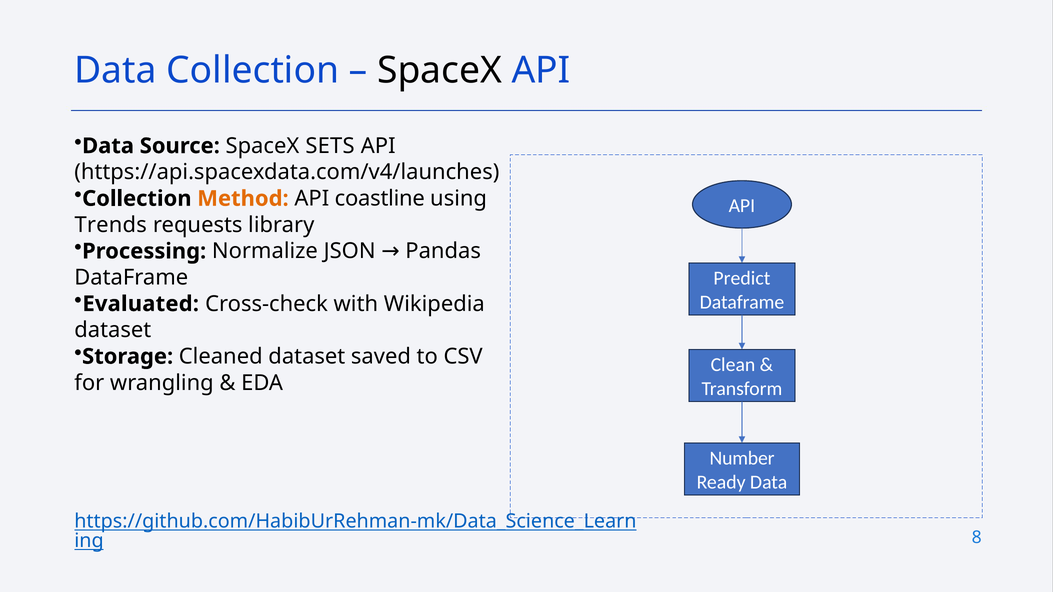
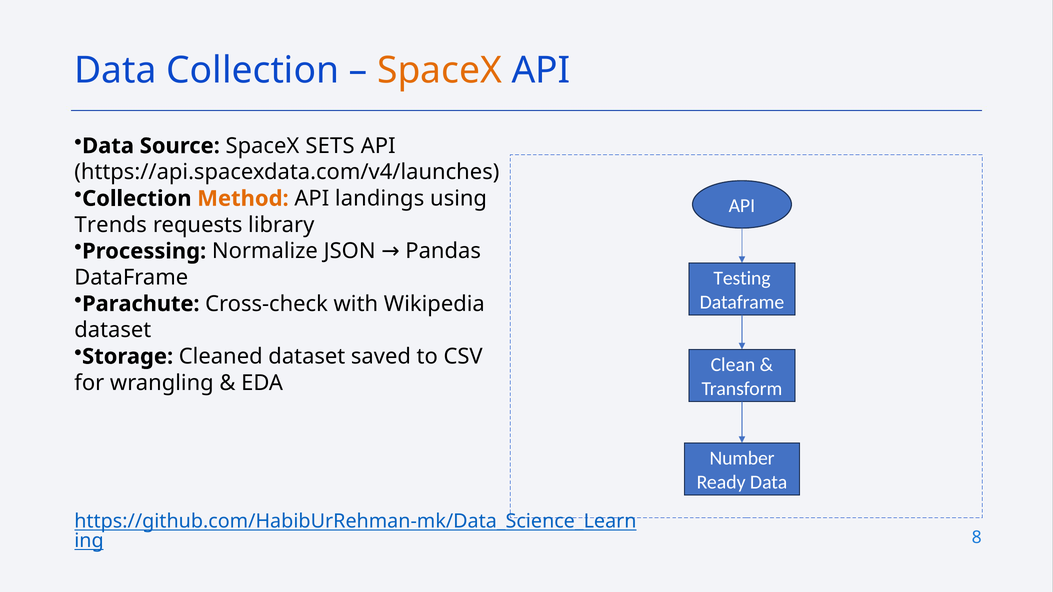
SpaceX colour: black -> orange (440, 70)
coastline: coastline -> landings (380, 199)
Predict: Predict -> Testing (742, 279)
Evaluated: Evaluated -> Parachute (141, 304)
